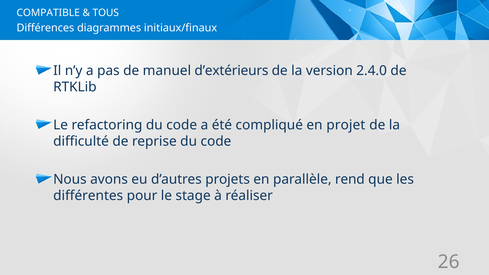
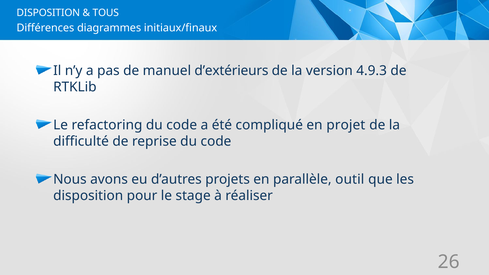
COMPATIBLE: COMPATIBLE -> DISPOSITION (48, 13)
2.4.0: 2.4.0 -> 4.9.3 (372, 71)
rend: rend -> outil (350, 179)
différentes: différentes -> disposition (88, 196)
